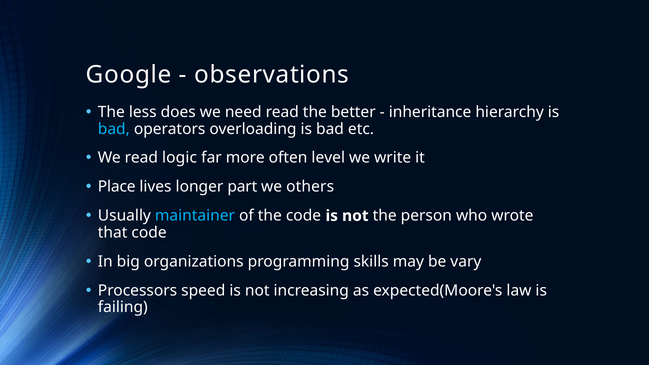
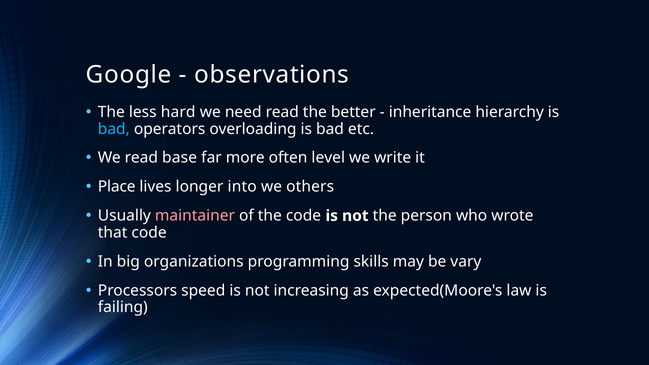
does: does -> hard (178, 112)
logic: logic -> base (180, 158)
part: part -> into (242, 187)
maintainer colour: light blue -> pink (195, 216)
